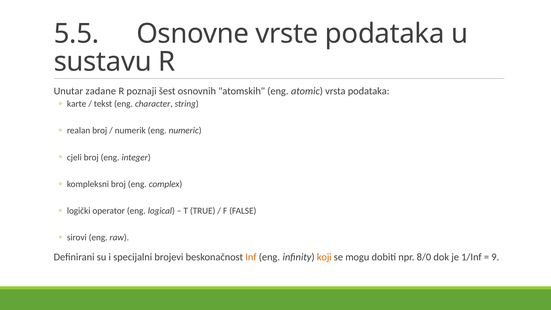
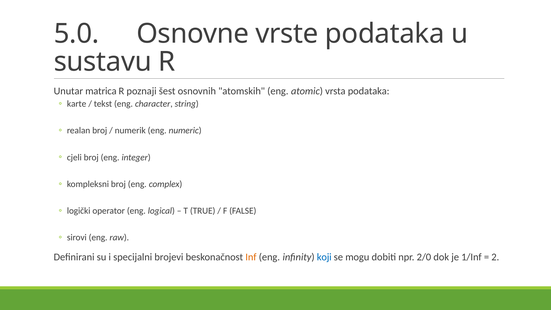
5.5: 5.5 -> 5.0 (77, 34)
zadane: zadane -> matrica (101, 91)
koji colour: orange -> blue (324, 257)
8/0: 8/0 -> 2/0 (424, 257)
9: 9 -> 2 (495, 257)
